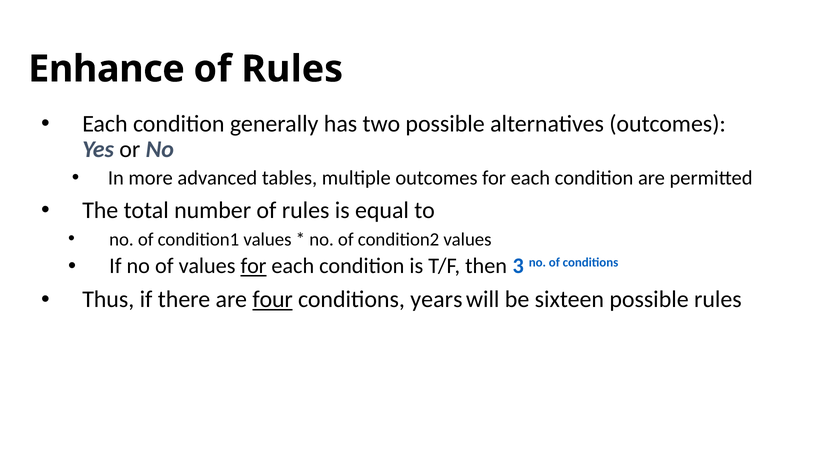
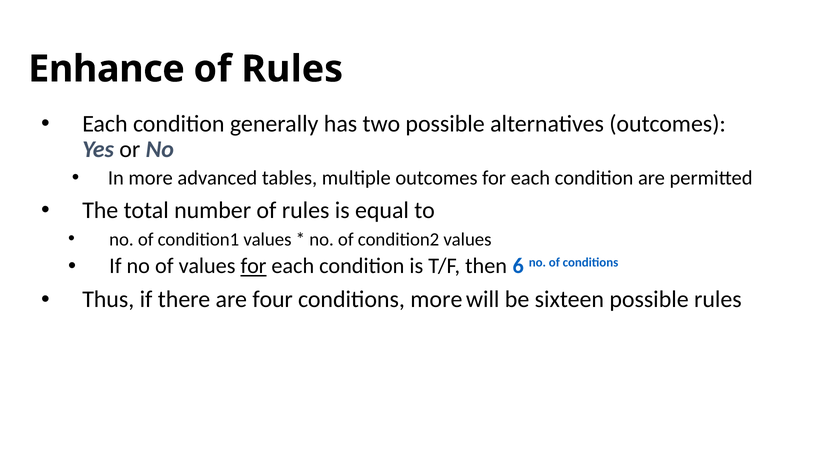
3: 3 -> 6 (518, 266)
four underline: present -> none (273, 299)
conditions years: years -> more (436, 299)
